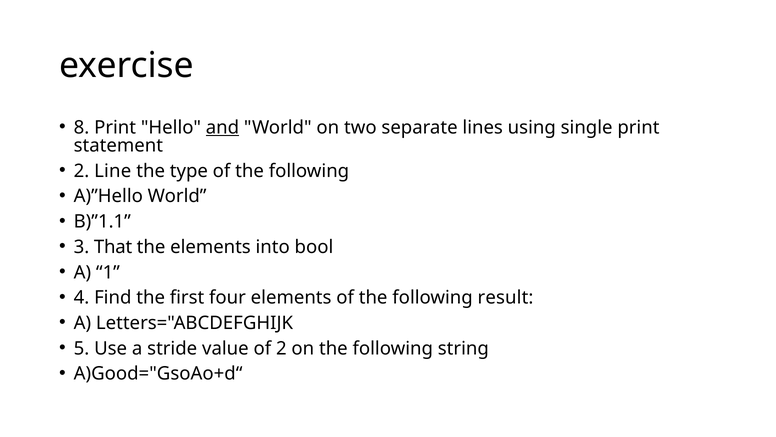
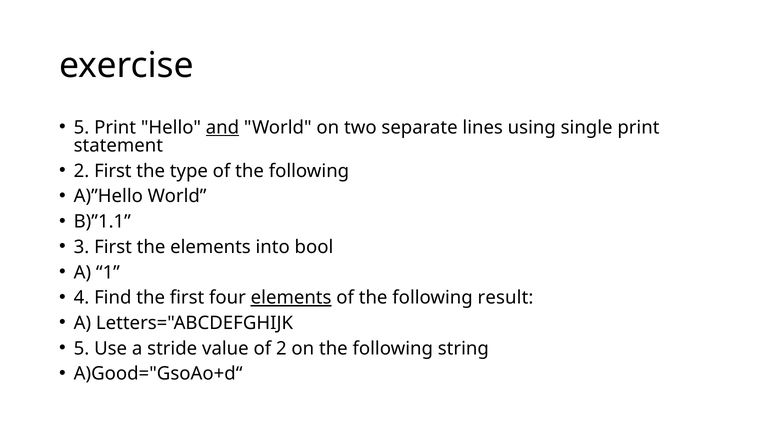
8: 8 -> 5 (81, 127)
2 Line: Line -> First (113, 171)
3 That: That -> First (113, 247)
elements underline: none -> present (291, 297)
